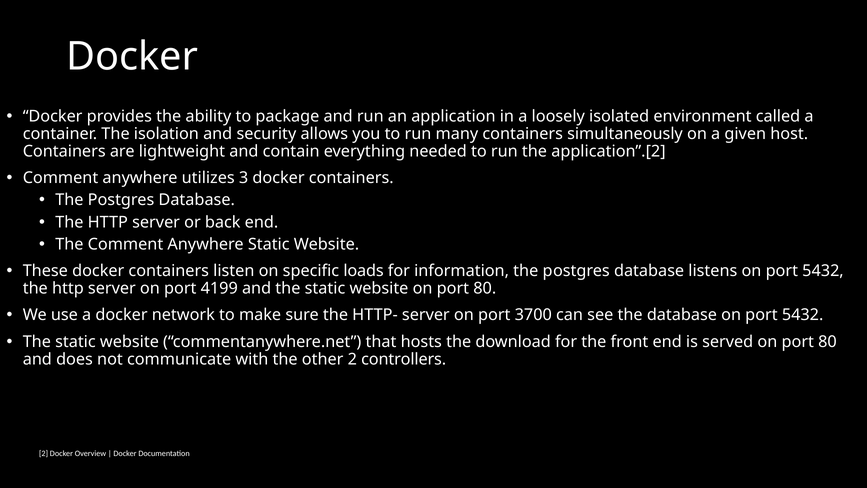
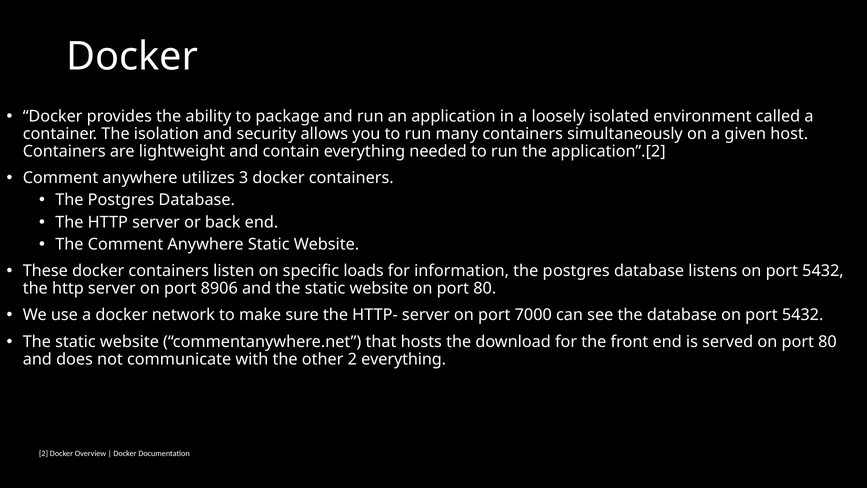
4199: 4199 -> 8906 (219, 288)
3700: 3700 -> 7000 (533, 315)
2 controllers: controllers -> everything (404, 359)
